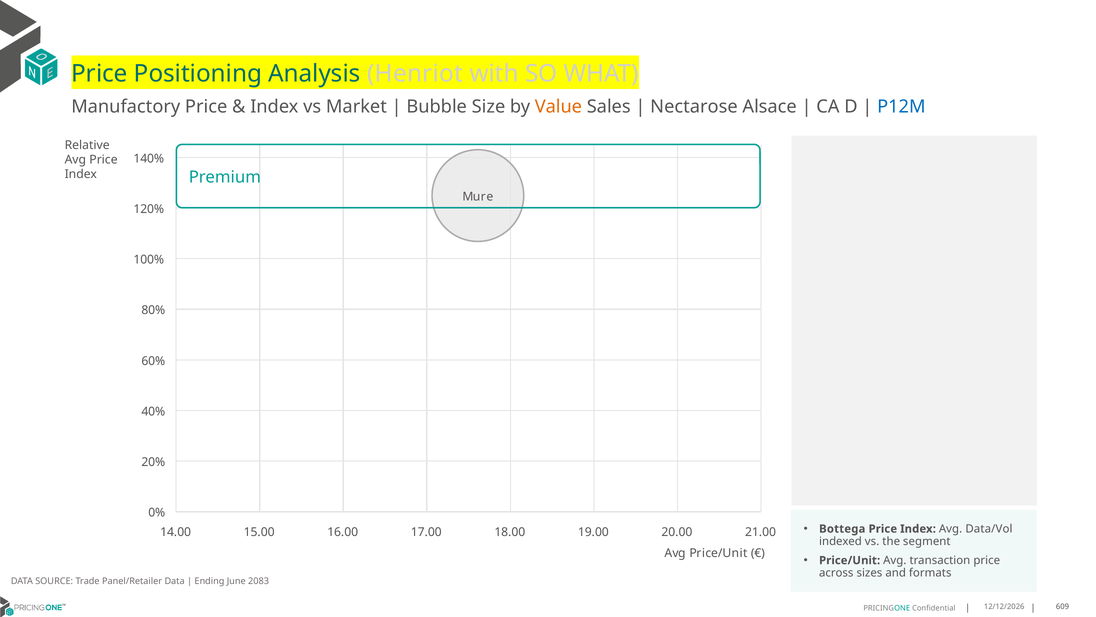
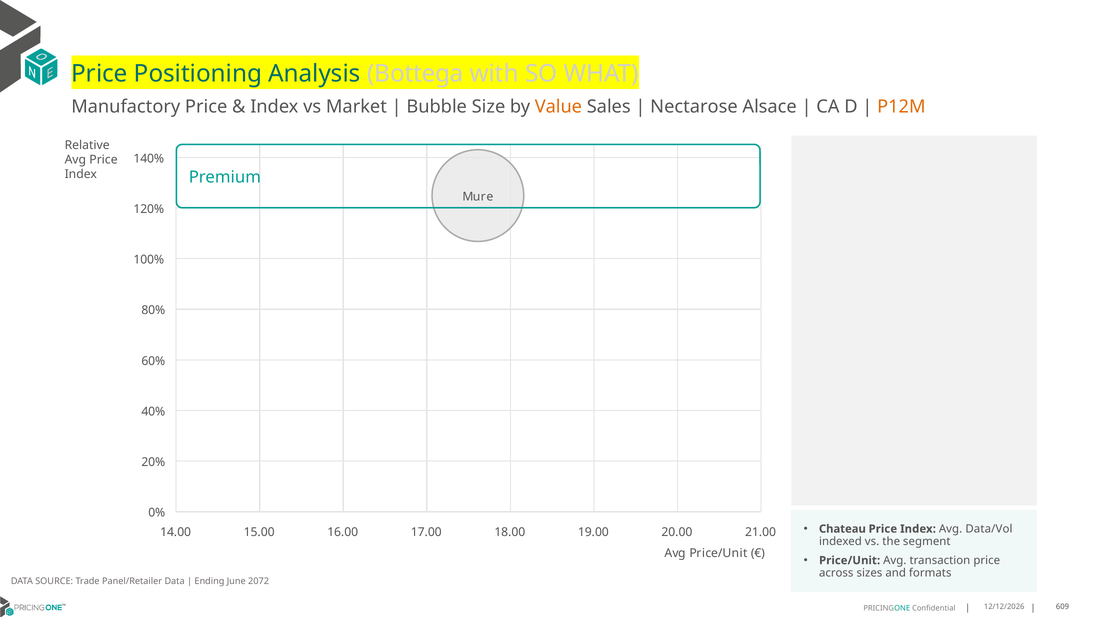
Henriot: Henriot -> Bottega (415, 74)
P12M colour: blue -> orange (901, 107)
Bottega: Bottega -> Chateau (842, 528)
2083: 2083 -> 2072 (259, 581)
